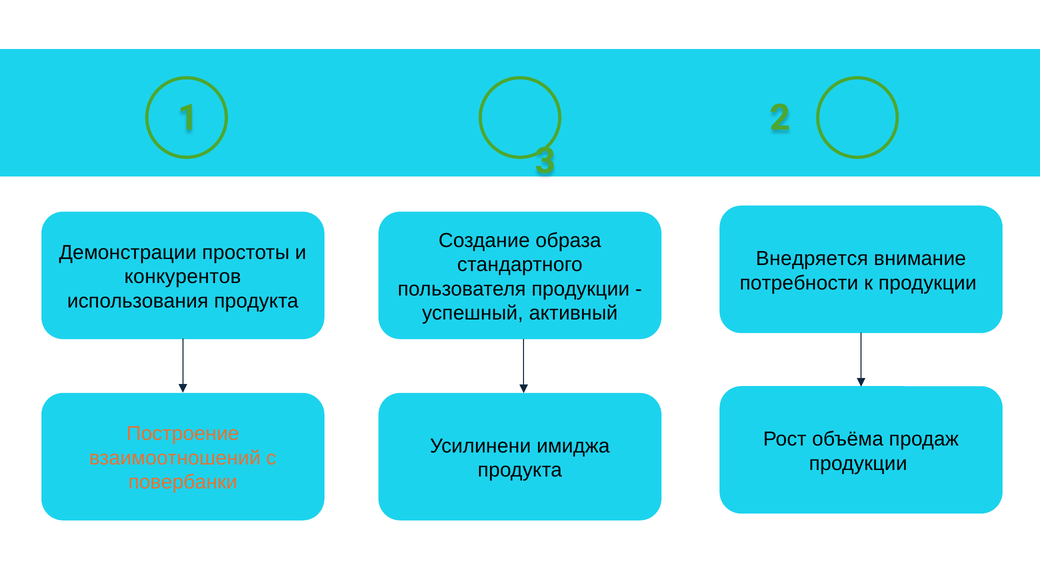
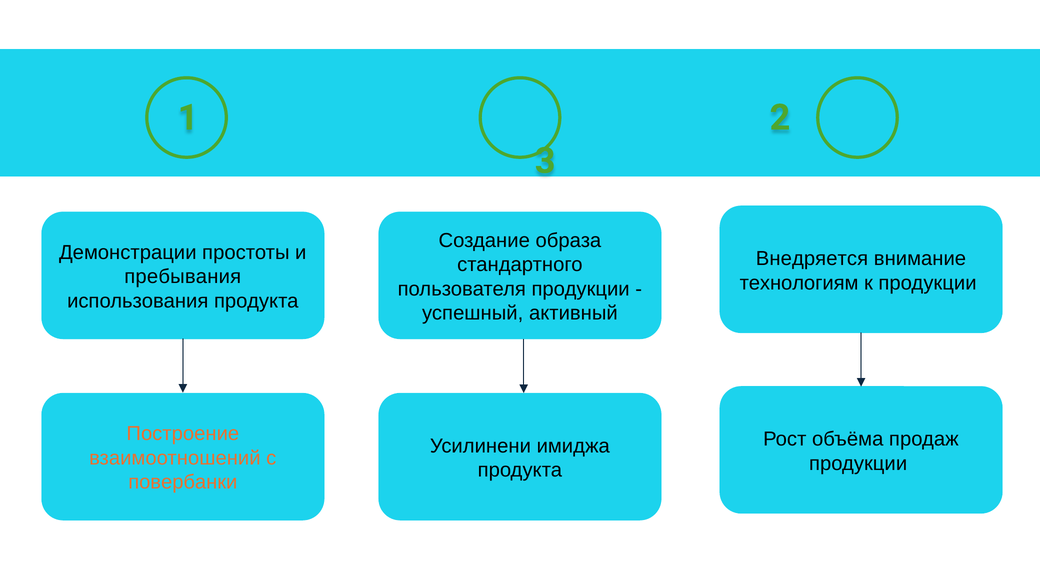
конкурентов: конкурентов -> пребывания (183, 277)
потребности: потребности -> технологиям (799, 283)
